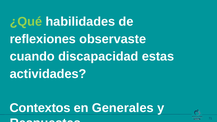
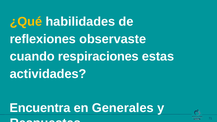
¿Qué colour: light green -> yellow (26, 22)
discapacidad: discapacidad -> respiraciones (98, 56)
Contextos: Contextos -> Encuentra (40, 108)
